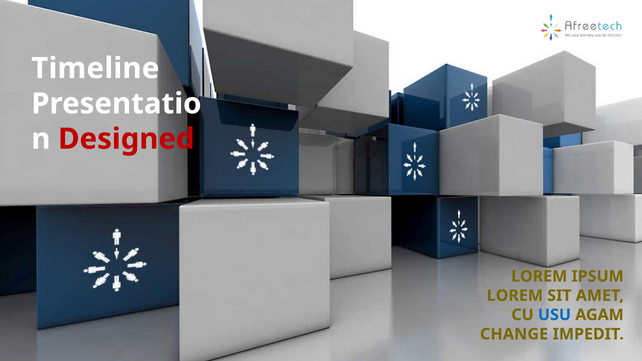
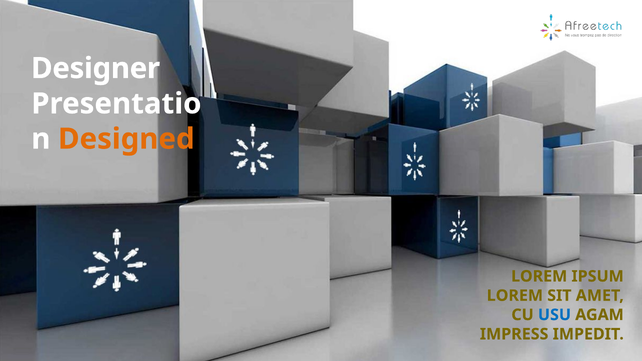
Timeline: Timeline -> Designer (96, 68)
Designed colour: red -> orange (126, 139)
CHANGE: CHANGE -> IMPRESS (514, 334)
